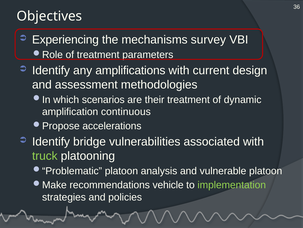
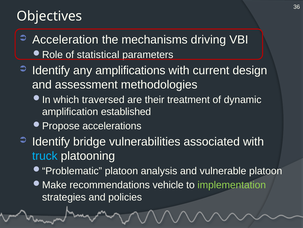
Experiencing: Experiencing -> Acceleration (65, 40)
survey: survey -> driving (208, 40)
of treatment: treatment -> statistical (98, 55)
scenarios: scenarios -> traversed (103, 99)
continuous: continuous -> established (126, 112)
truck colour: light green -> light blue (45, 155)
